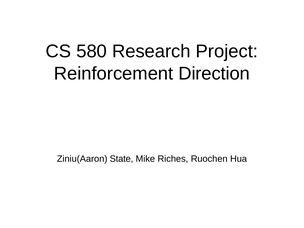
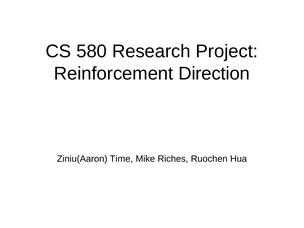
State: State -> Time (121, 159)
